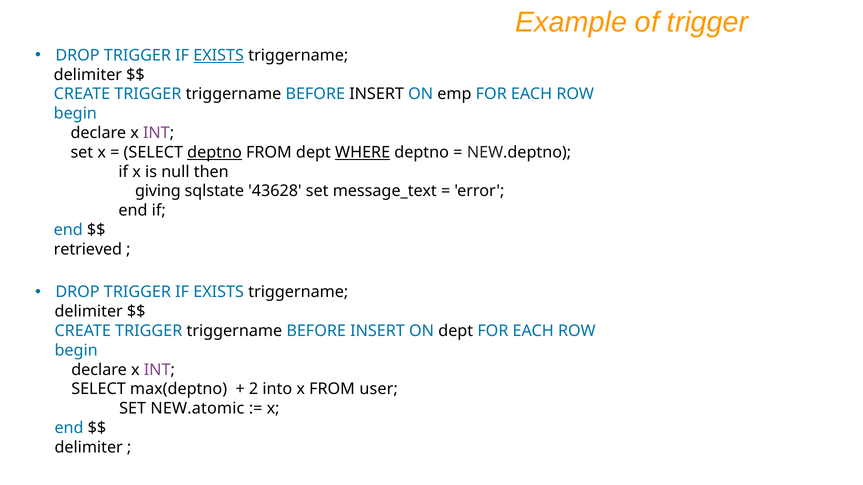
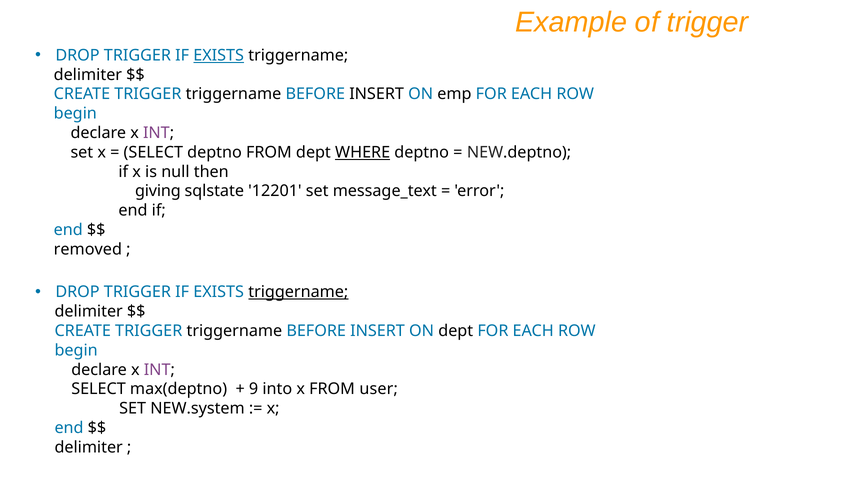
deptno underline: present -> none (215, 152)
43628: 43628 -> 12201 (275, 191)
retrieved: retrieved -> removed (88, 250)
triggername underline: none -> present (298, 292)
2: 2 -> 9 (254, 389)
NEW.atomic: NEW.atomic -> NEW.system (197, 409)
